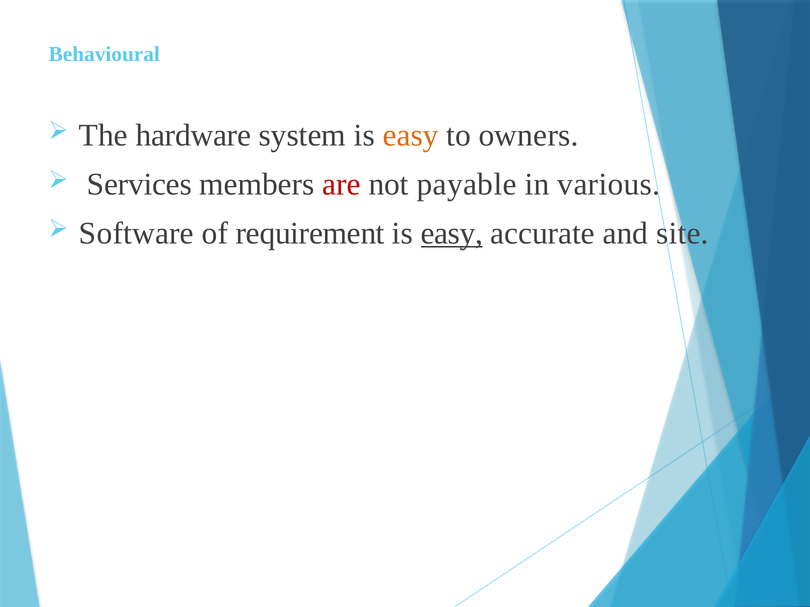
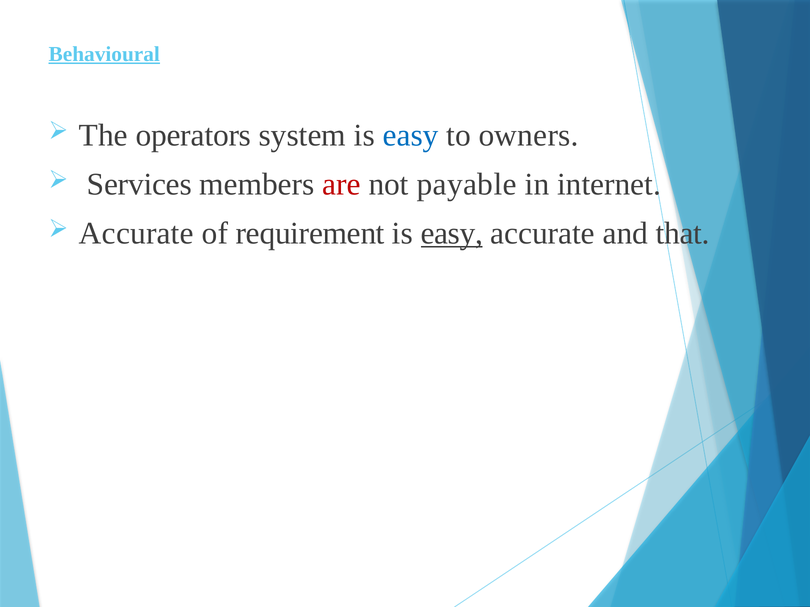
Behavioural underline: none -> present (104, 54)
hardware: hardware -> operators (193, 135)
easy colour: orange -> blue (411, 135)
various: various -> internet (609, 184)
Software: Software -> Accurate (136, 233)
site: site -> that (683, 233)
